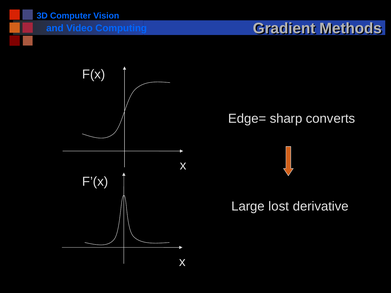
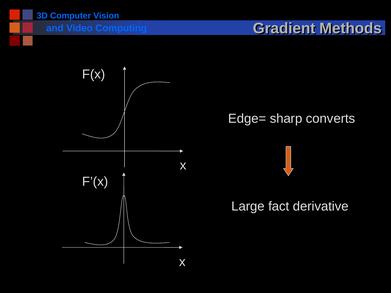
lost: lost -> fact (279, 207)
